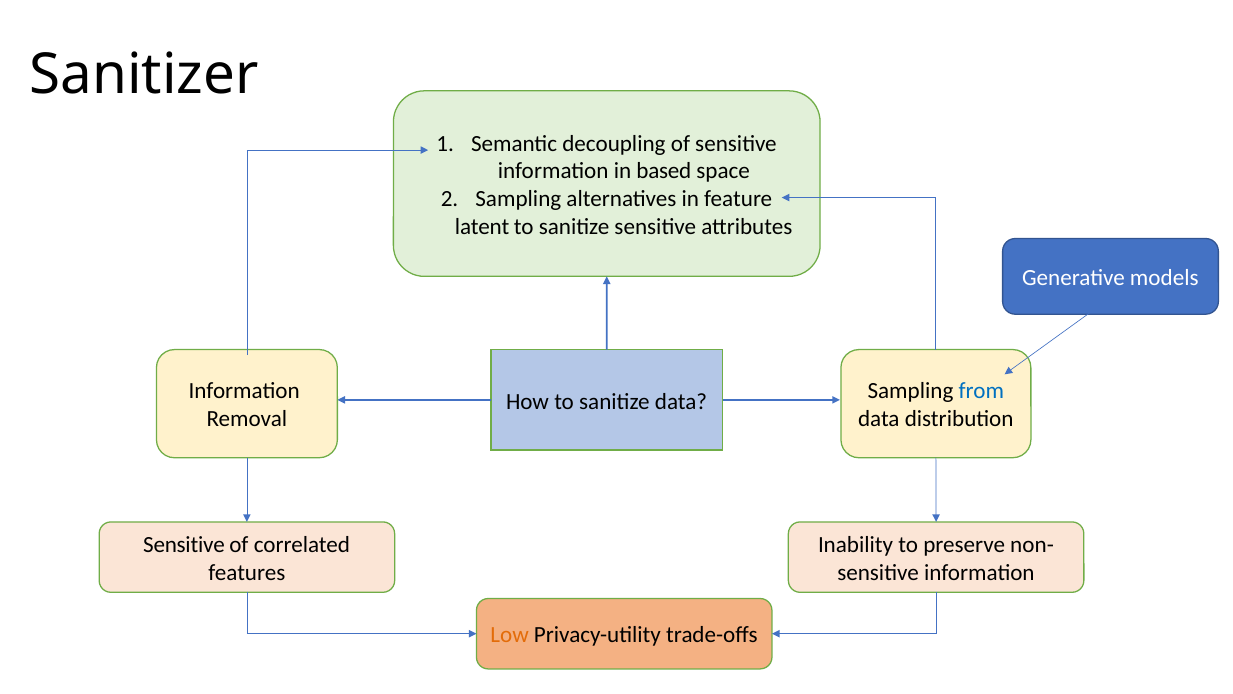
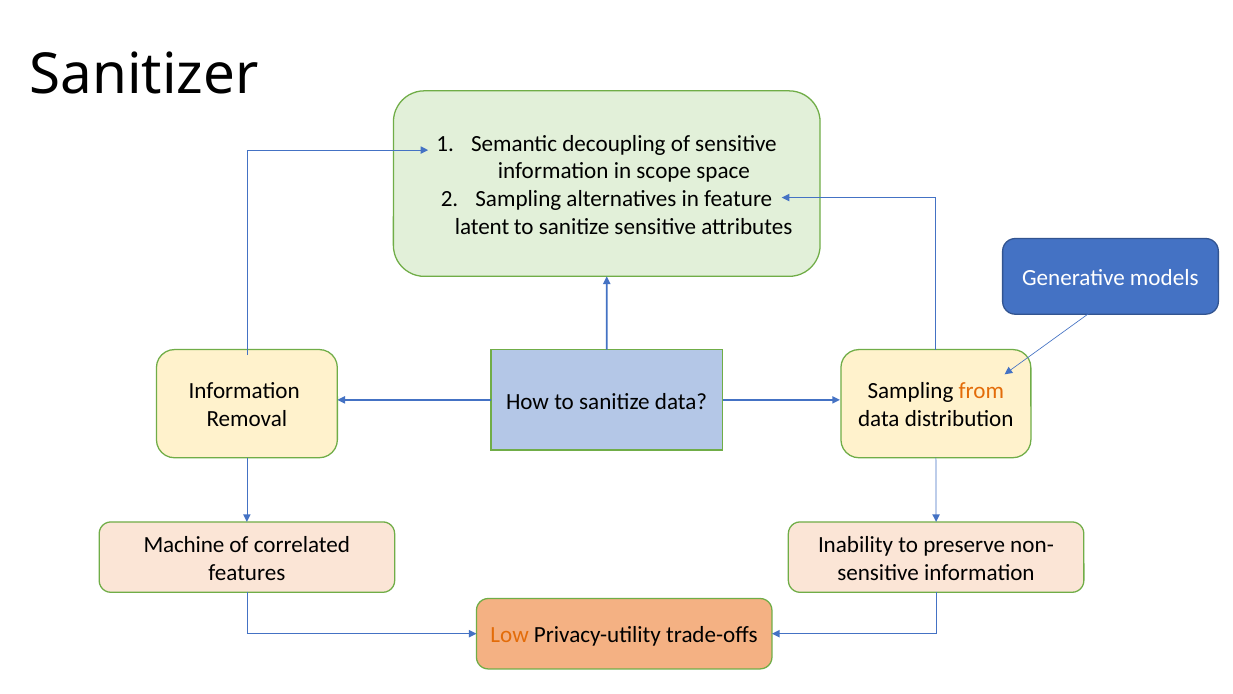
based: based -> scope (664, 171)
from colour: blue -> orange (981, 391)
Sensitive: Sensitive -> Machine (184, 544)
